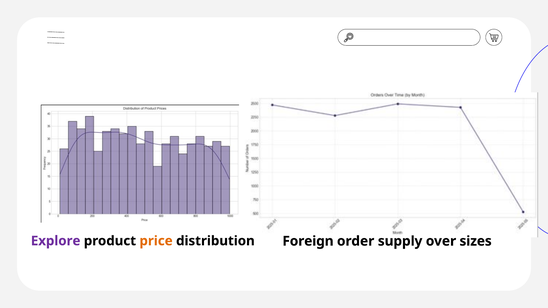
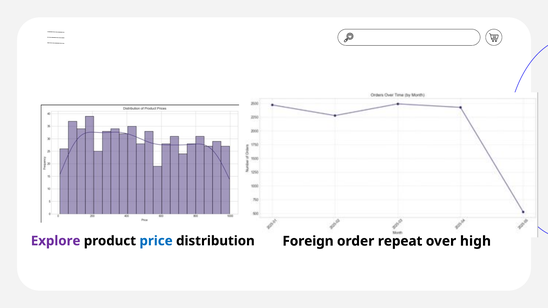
price colour: orange -> blue (156, 241)
supply: supply -> repeat (400, 241)
sizes: sizes -> high (475, 241)
